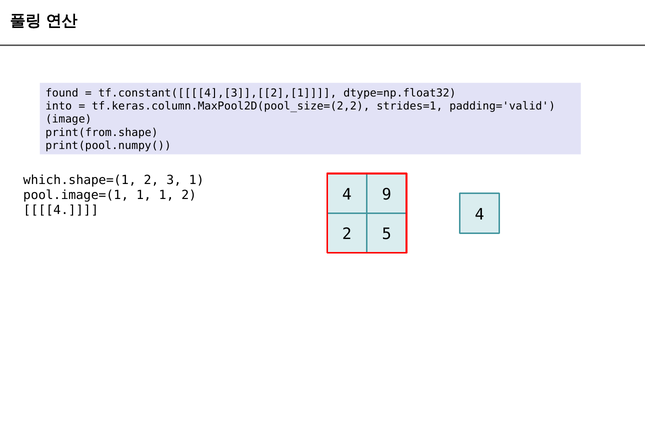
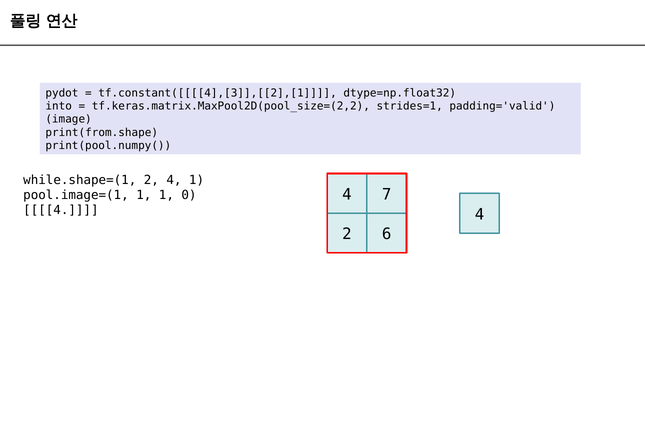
found: found -> pydot (62, 93)
tf.keras.column.MaxPool2D(pool_size=(2,2: tf.keras.column.MaxPool2D(pool_size=(2,2 -> tf.keras.matrix.MaxPool2D(pool_size=(2,2 (231, 106)
which.shape=(1: which.shape=(1 -> while.shape=(1 (80, 180)
2 3: 3 -> 4 (174, 180)
9: 9 -> 7 (387, 194)
1 2: 2 -> 0 (189, 195)
5: 5 -> 6 (387, 234)
